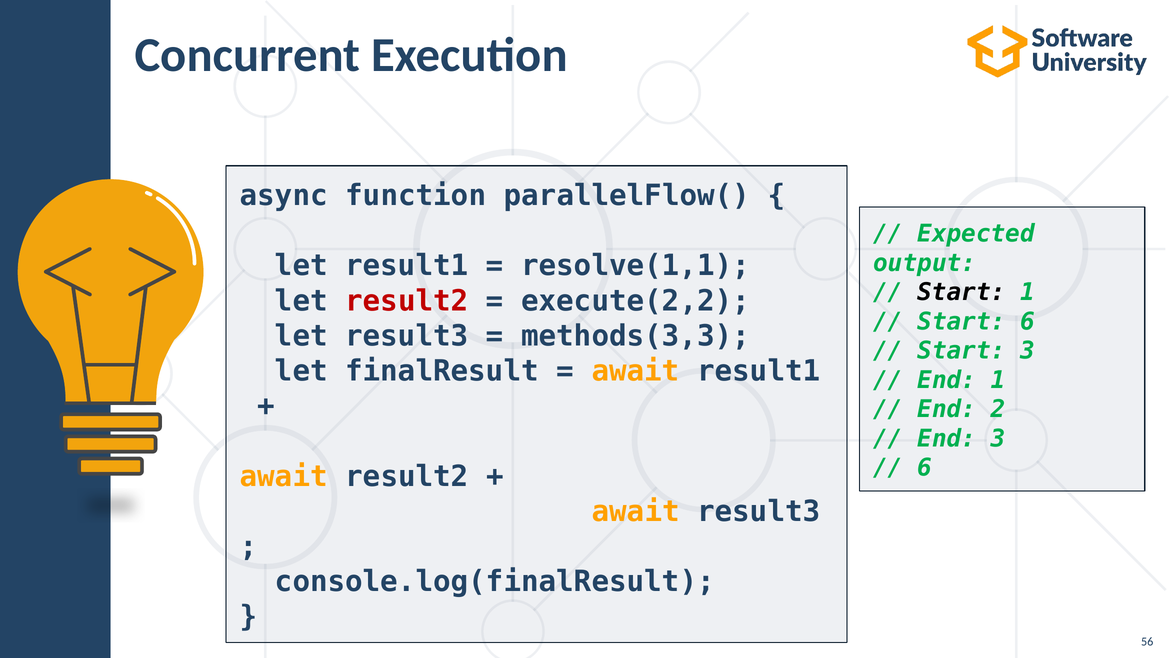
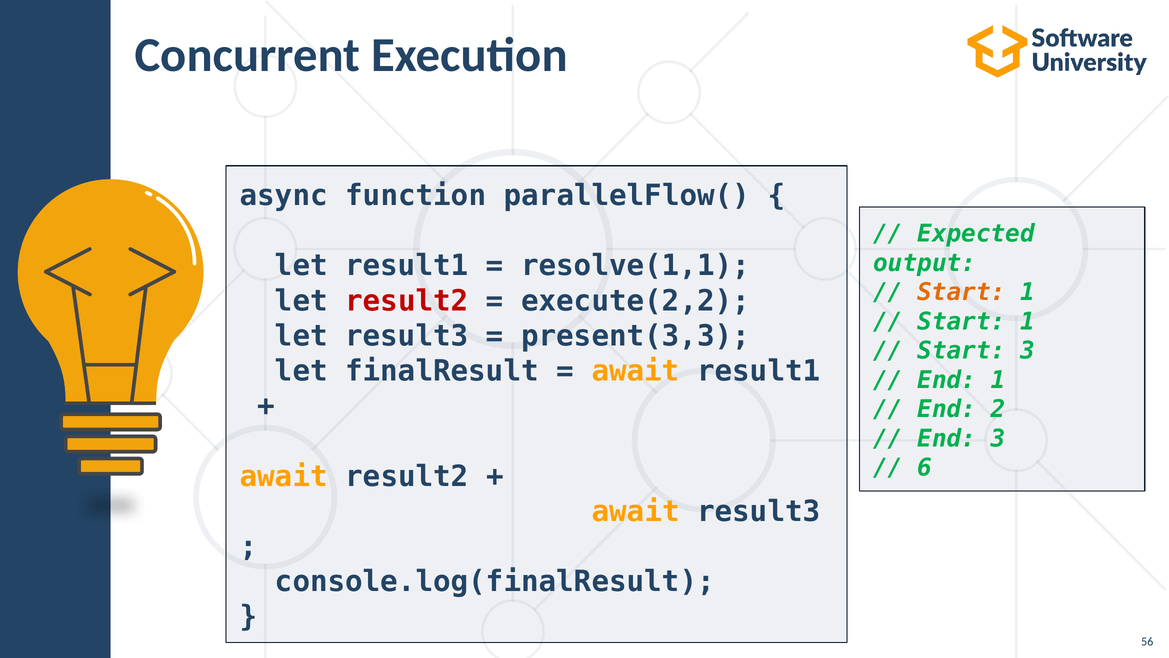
Start colour: black -> orange (961, 292)
6: 6 -> 1 (1028, 321)
methods(3,3: methods(3,3 -> present(3,3 (636, 336)
